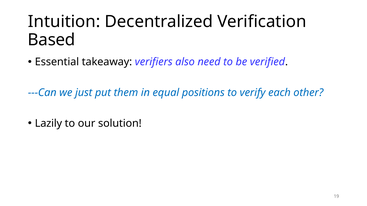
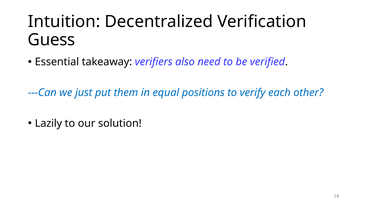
Based: Based -> Guess (52, 40)
